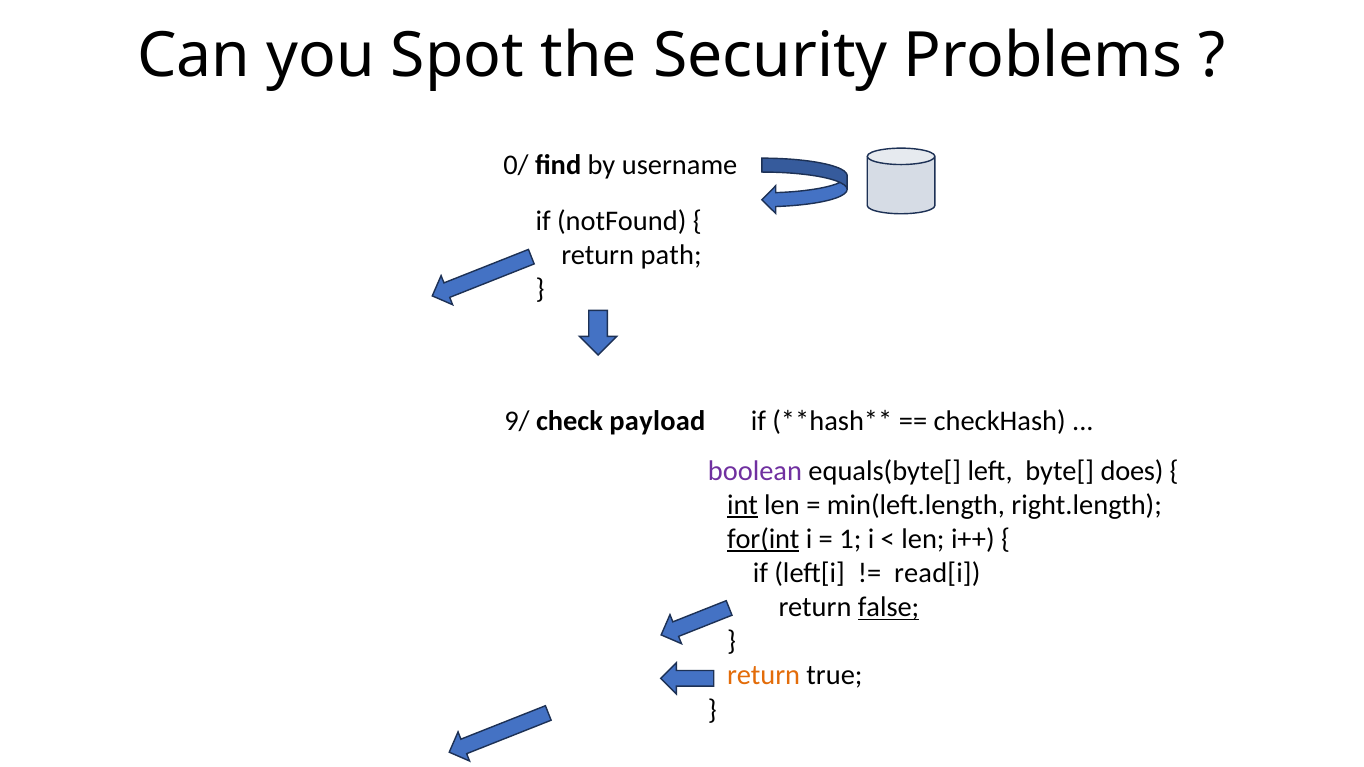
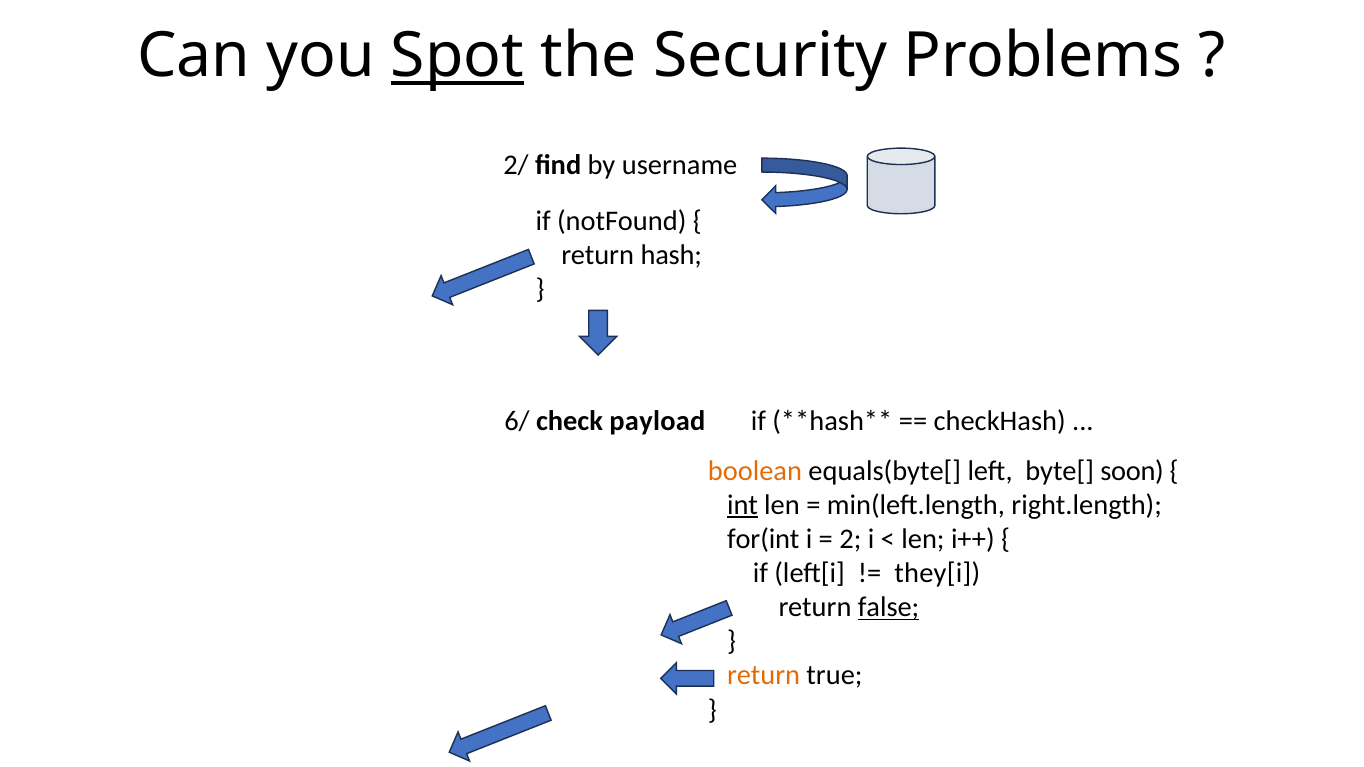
Spot underline: none -> present (458, 56)
0/: 0/ -> 2/ (516, 165)
path: path -> hash (671, 255)
9/: 9/ -> 6/ (517, 421)
boolean colour: purple -> orange (755, 471)
does: does -> soon (1132, 471)
for(int underline: present -> none (763, 539)
1: 1 -> 2 (850, 539)
read[i: read[i -> they[i (937, 573)
